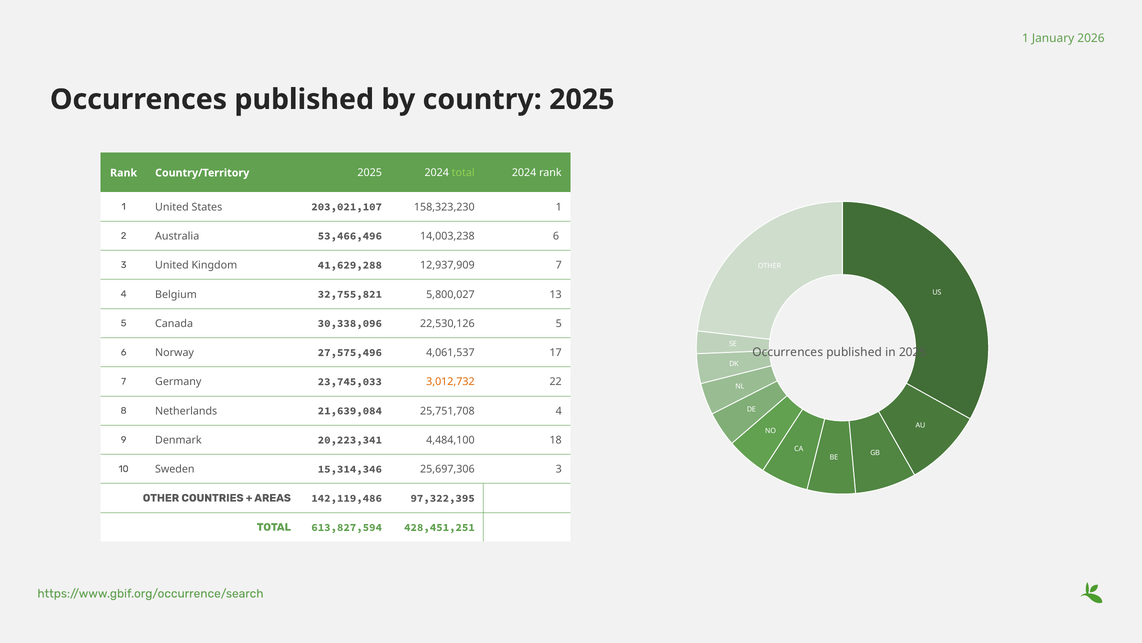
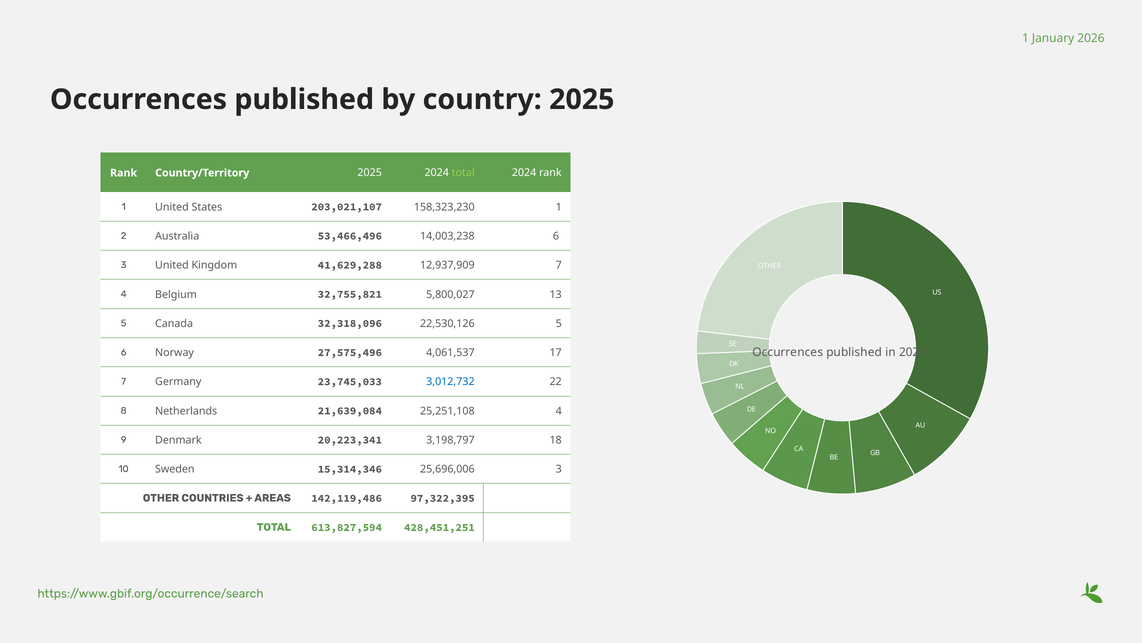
30,338,096: 30,338,096 -> 32,318,096 (350, 323)
3,012,732 colour: orange -> blue (450, 382)
25,751,708: 25,751,708 -> 25,251,108 (447, 411)
4,484,100: 4,484,100 -> 3,198,797 (450, 440)
25,697,306: 25,697,306 -> 25,696,006 (447, 469)
